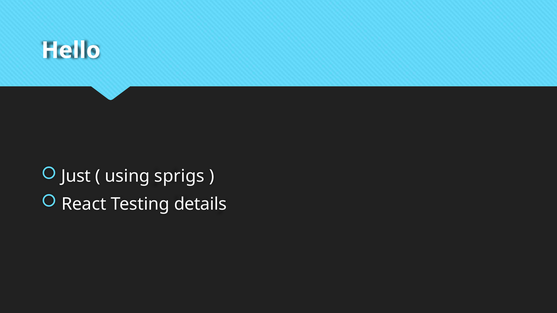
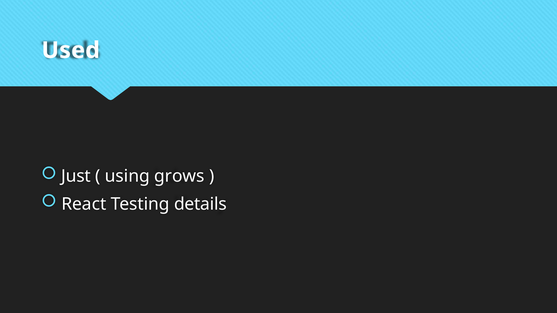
Hello: Hello -> Used (71, 50)
sprigs: sprigs -> grows (179, 176)
